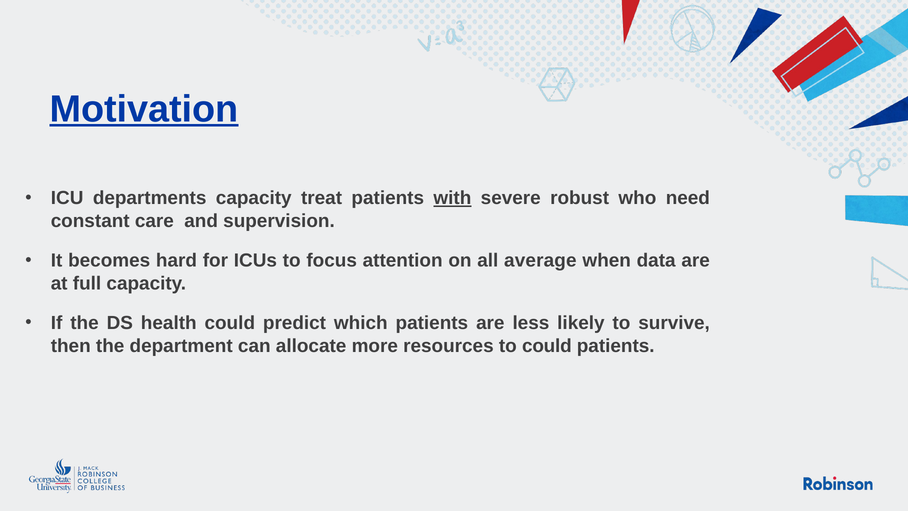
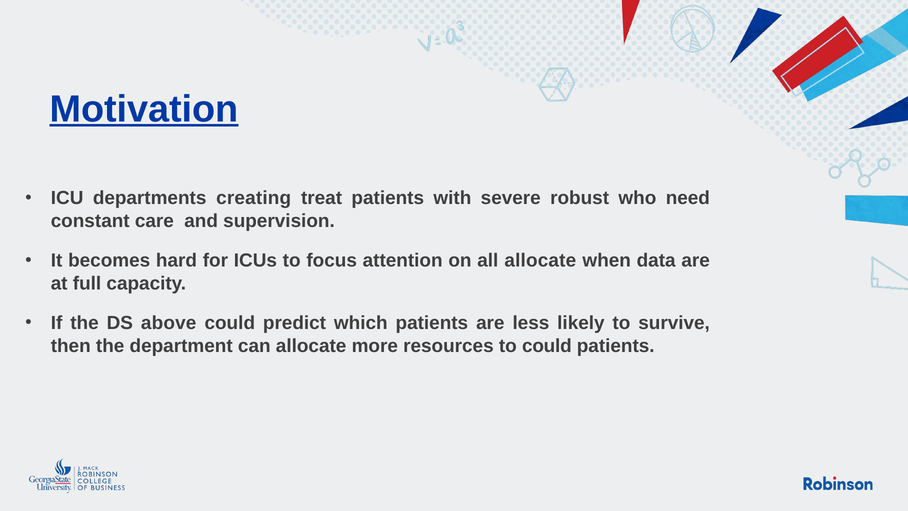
departments capacity: capacity -> creating (254, 198)
with underline: present -> none (452, 198)
all average: average -> allocate (540, 260)
health: health -> above (169, 323)
